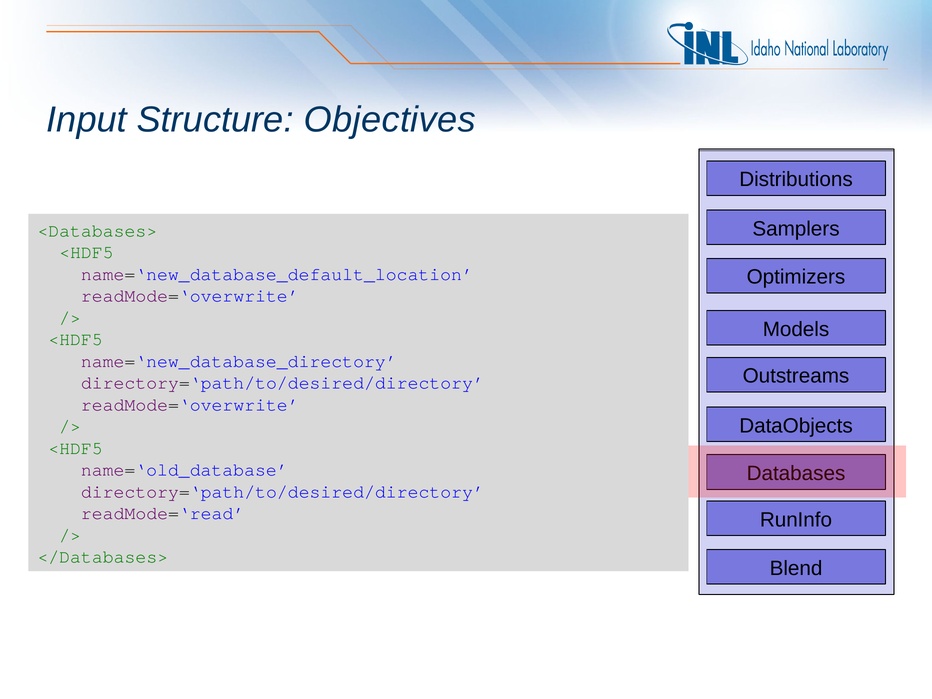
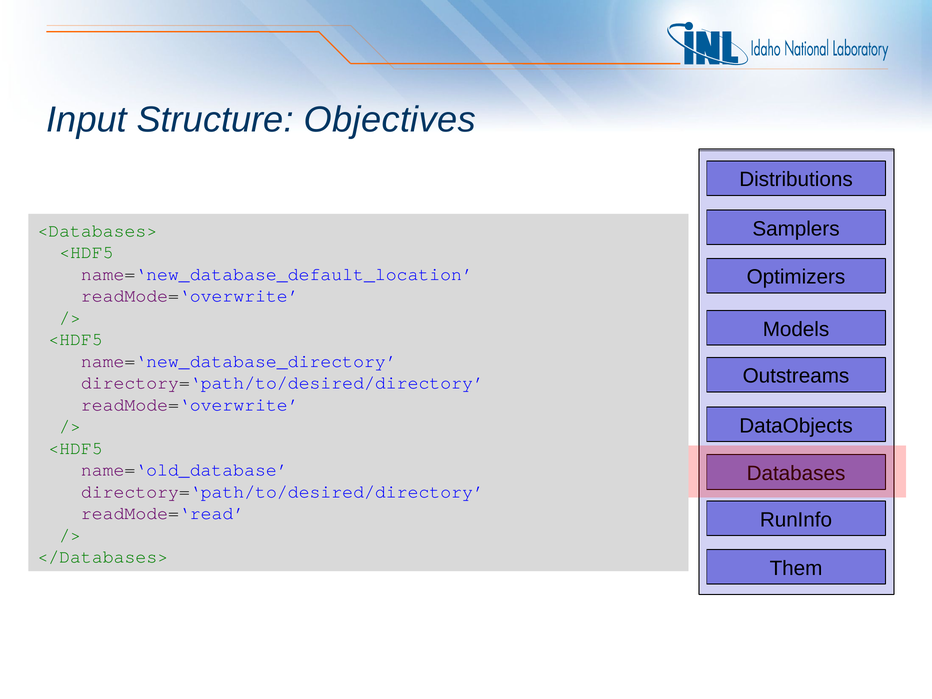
Blend: Blend -> Them (796, 568)
